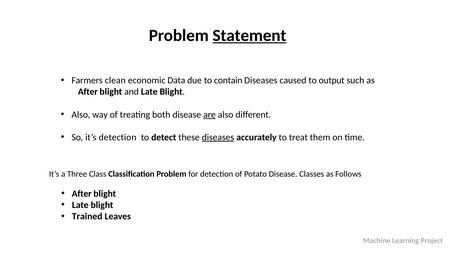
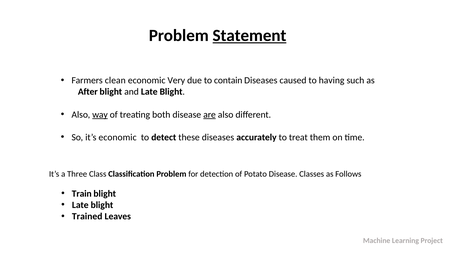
Data: Data -> Very (176, 80)
output: output -> having (332, 80)
way underline: none -> present (100, 115)
it’s detection: detection -> economic (118, 137)
diseases underline: present -> none (218, 137)
After: After -> Train (82, 194)
